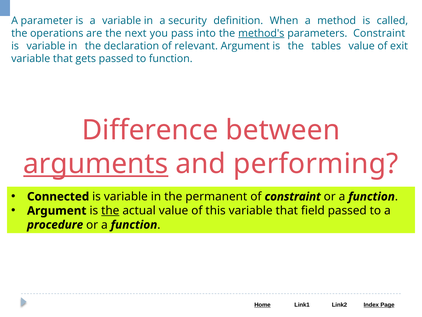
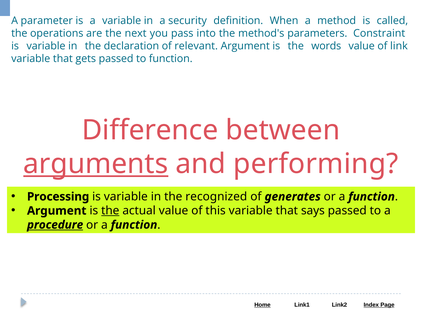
method's underline: present -> none (261, 33)
tables: tables -> words (326, 46)
exit: exit -> link (399, 46)
Connected: Connected -> Processing (58, 196)
permanent: permanent -> recognized (216, 196)
of constraint: constraint -> generates (293, 196)
field: field -> says (313, 210)
procedure underline: none -> present (55, 224)
